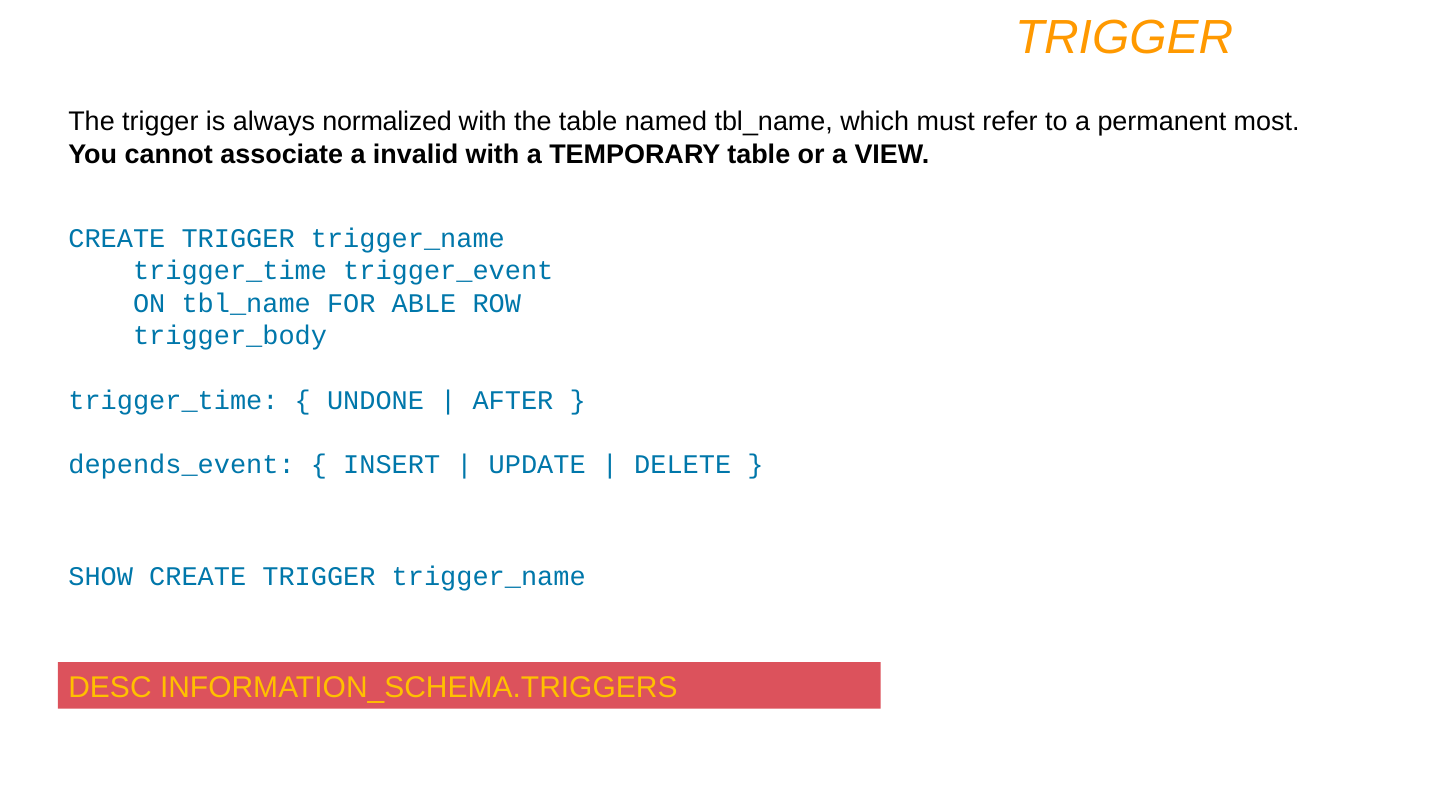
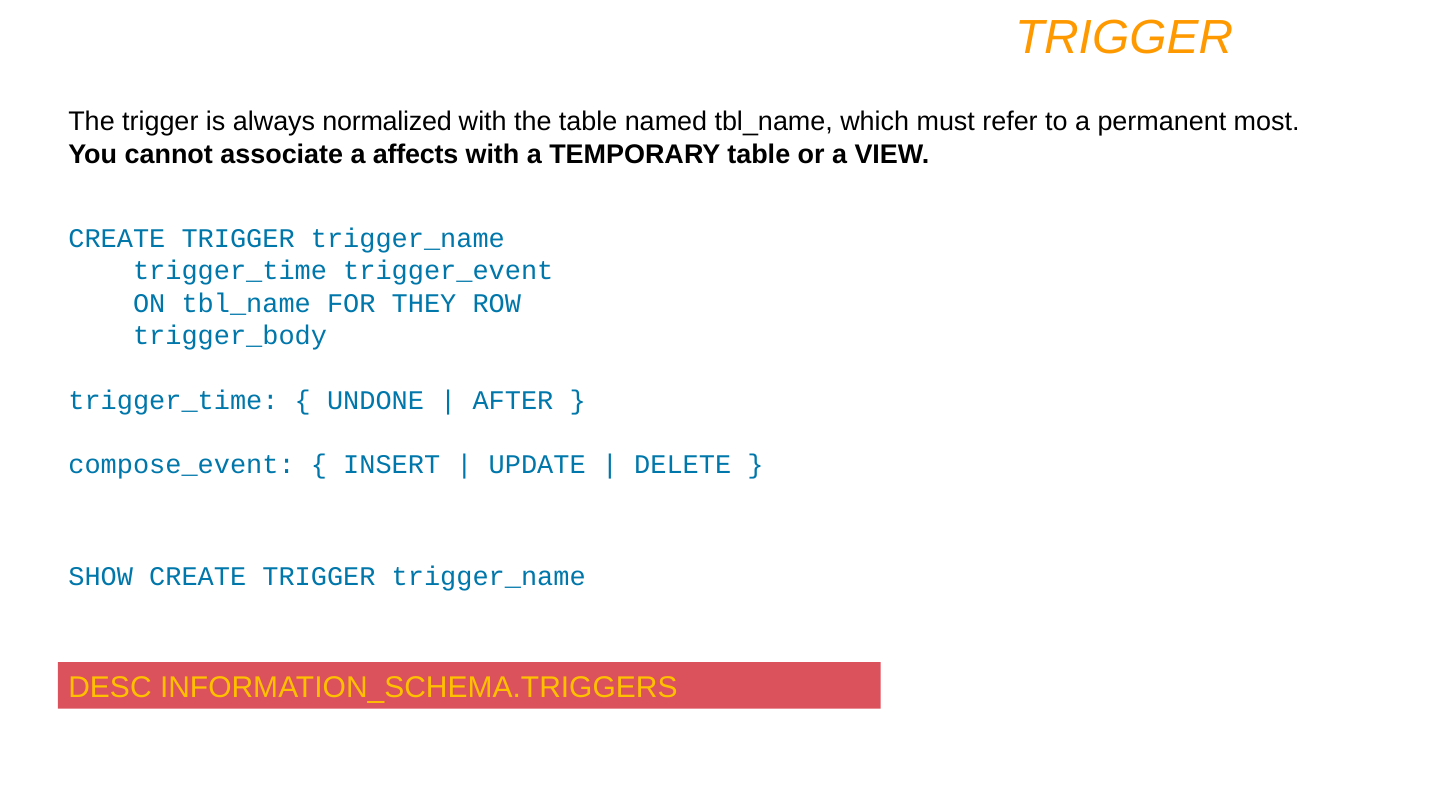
invalid: invalid -> affects (416, 154)
ABLE: ABLE -> THEY (424, 304)
depends_event: depends_event -> compose_event (182, 465)
